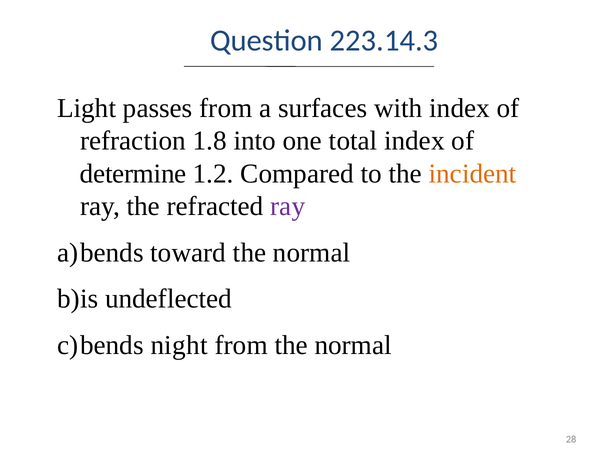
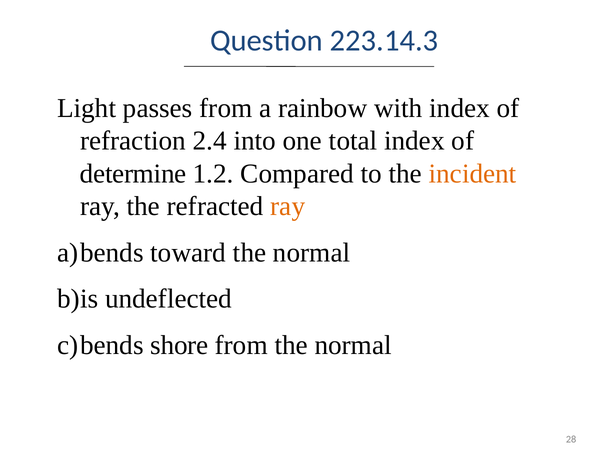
surfaces: surfaces -> rainbow (323, 108)
1.8: 1.8 -> 2.4 (210, 141)
ray colour: purple -> orange (288, 206)
night: night -> shore (179, 345)
